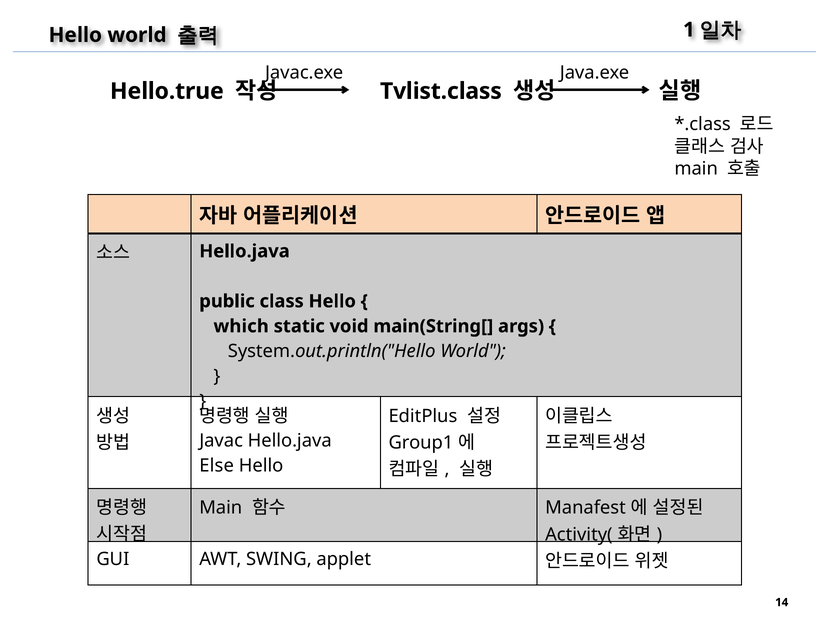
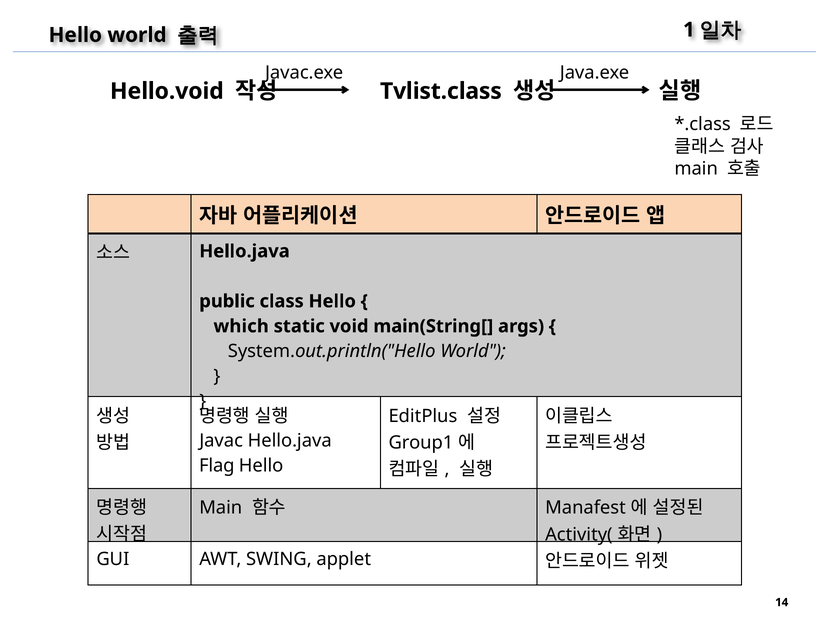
Hello.true: Hello.true -> Hello.void (167, 91)
Else: Else -> Flag (217, 466)
